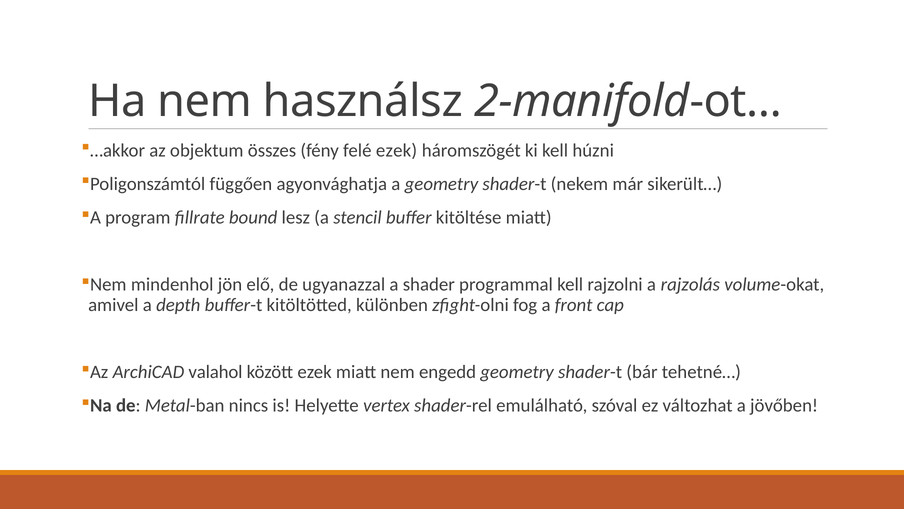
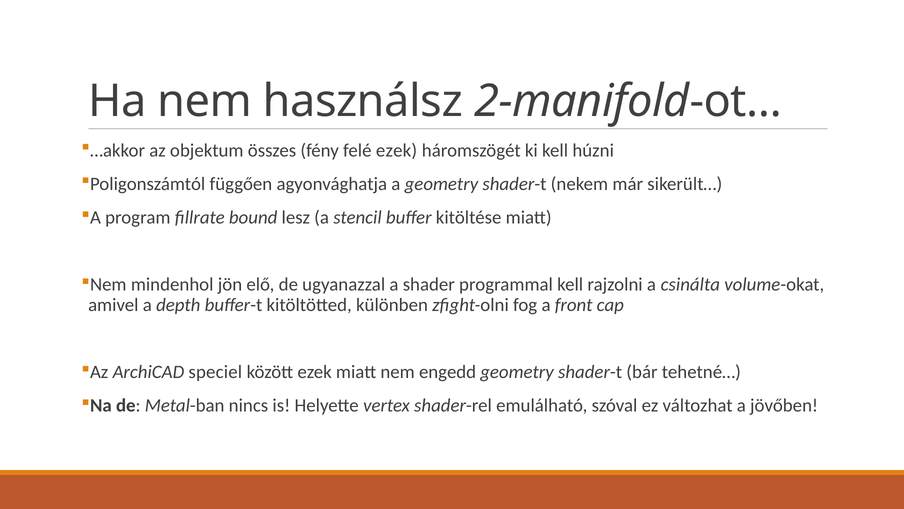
rajzolás: rajzolás -> csinálta (690, 284)
valahol: valahol -> speciel (215, 372)
